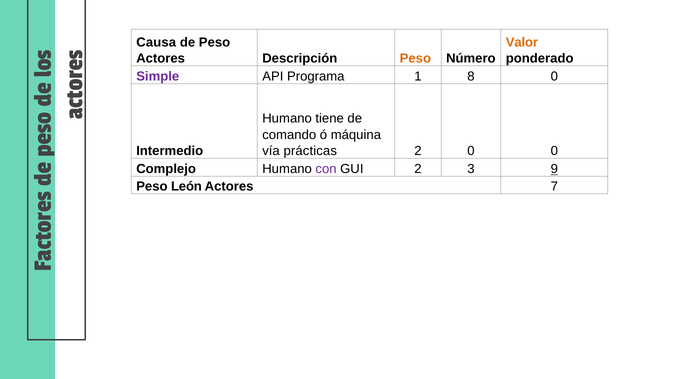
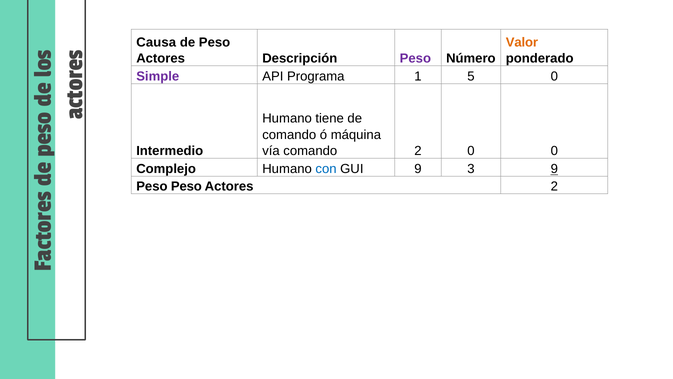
Peso colour: orange -> purple (415, 58)
8: 8 -> 5 (471, 76)
vía prácticas: prácticas -> comando (310, 151)
con colour: purple -> blue (326, 169)
GUI 2: 2 -> 9 (418, 169)
Peso León: León -> Peso (186, 186)
Actores 7: 7 -> 2 (554, 186)
